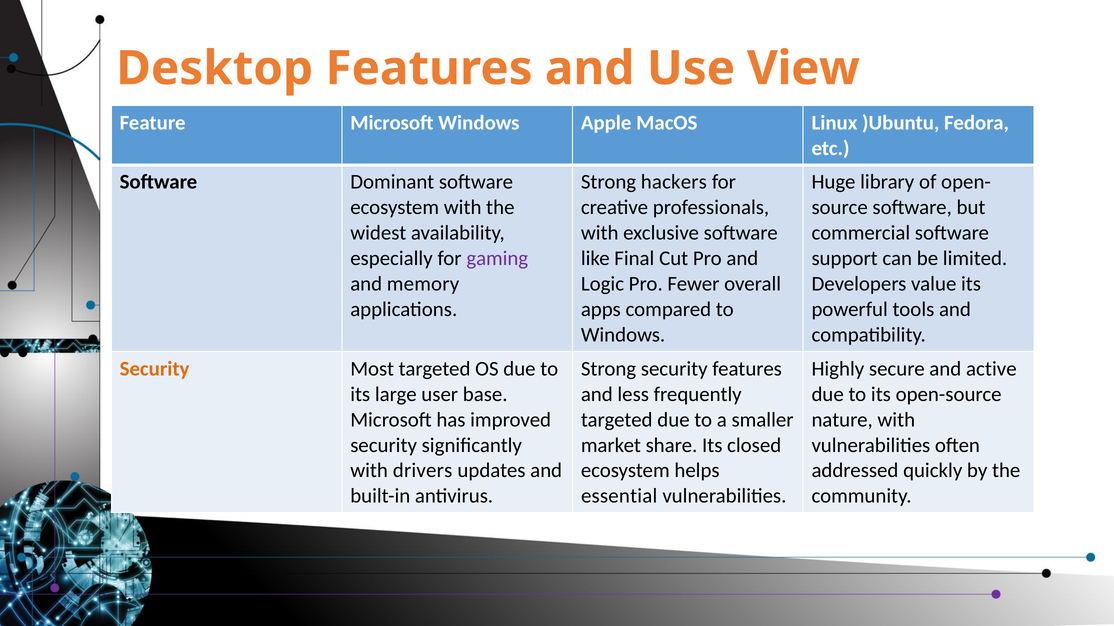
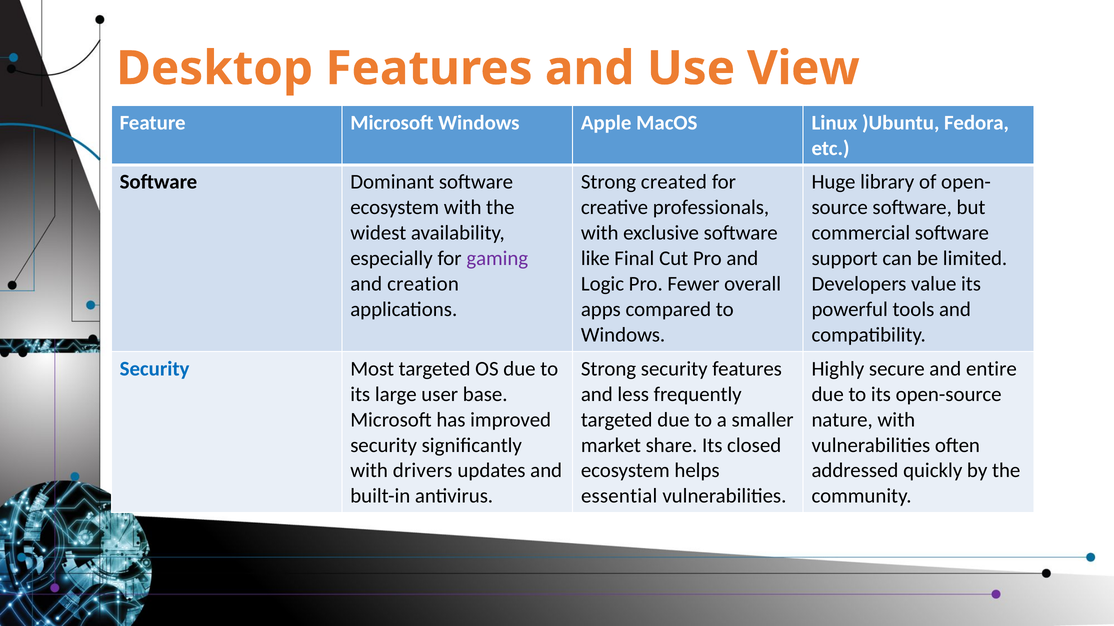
hackers: hackers -> created (674, 182)
memory: memory -> creation (423, 284)
Security colour: orange -> blue (155, 369)
active: active -> entire (991, 369)
